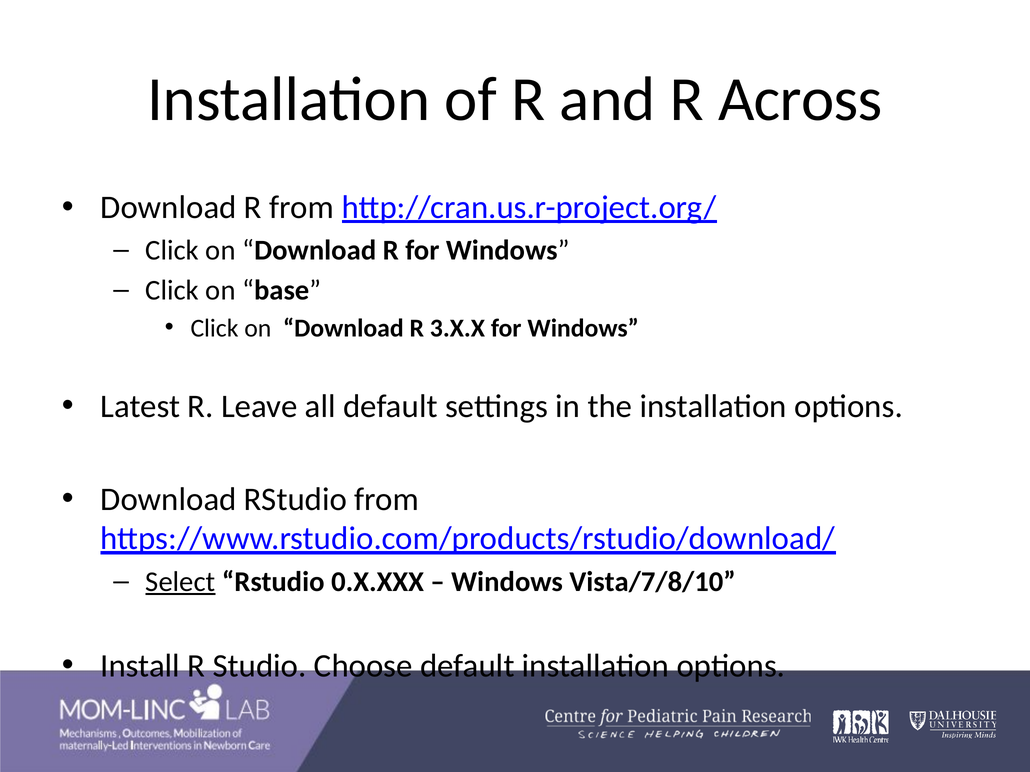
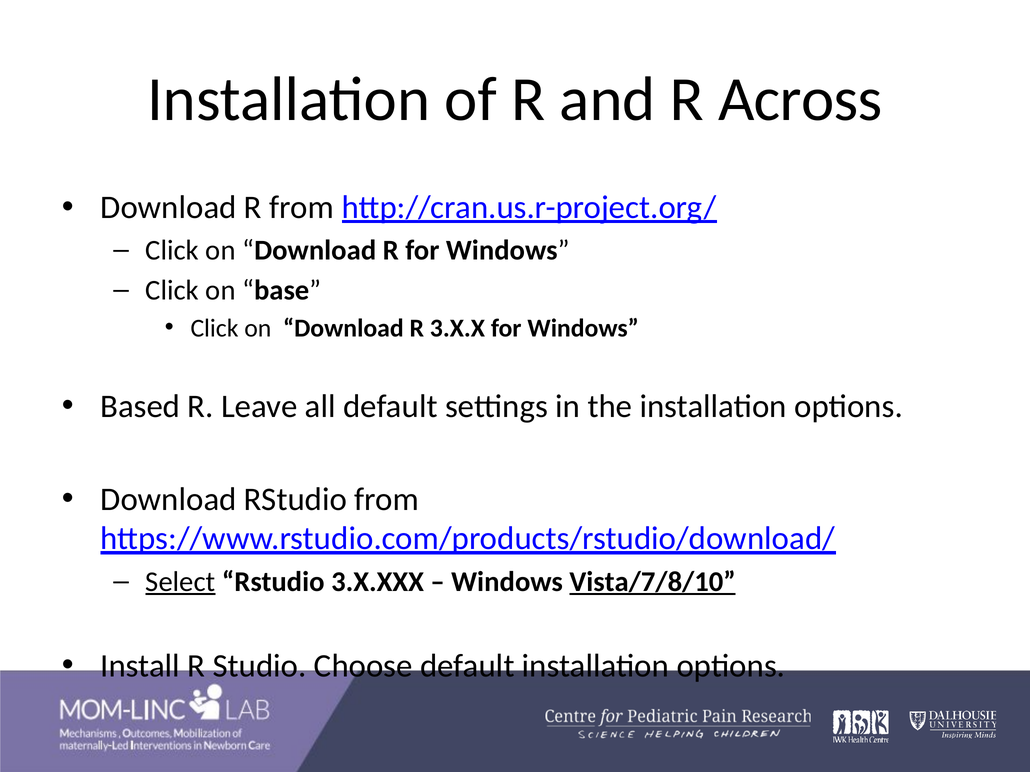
Latest: Latest -> Based (140, 407)
0.X.XXX: 0.X.XXX -> 3.X.XXX (378, 582)
Vista/7/8/10 underline: none -> present (653, 582)
